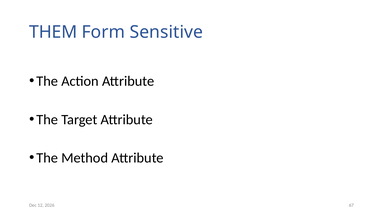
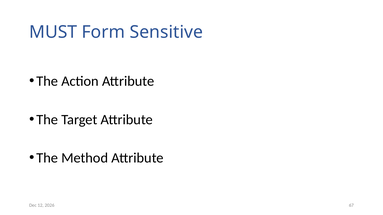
THEM: THEM -> MUST (53, 32)
